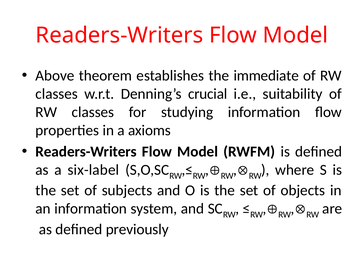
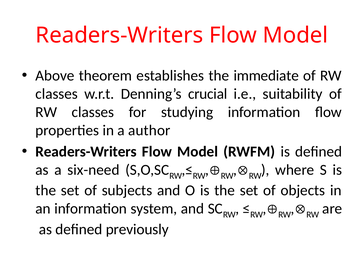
axioms: axioms -> author (149, 130)
six-label: six-label -> six-need (93, 170)
